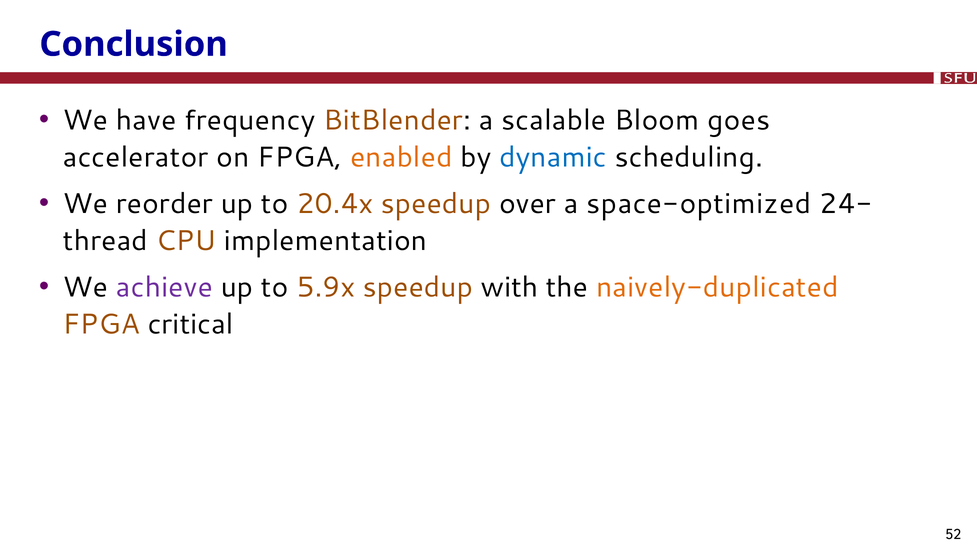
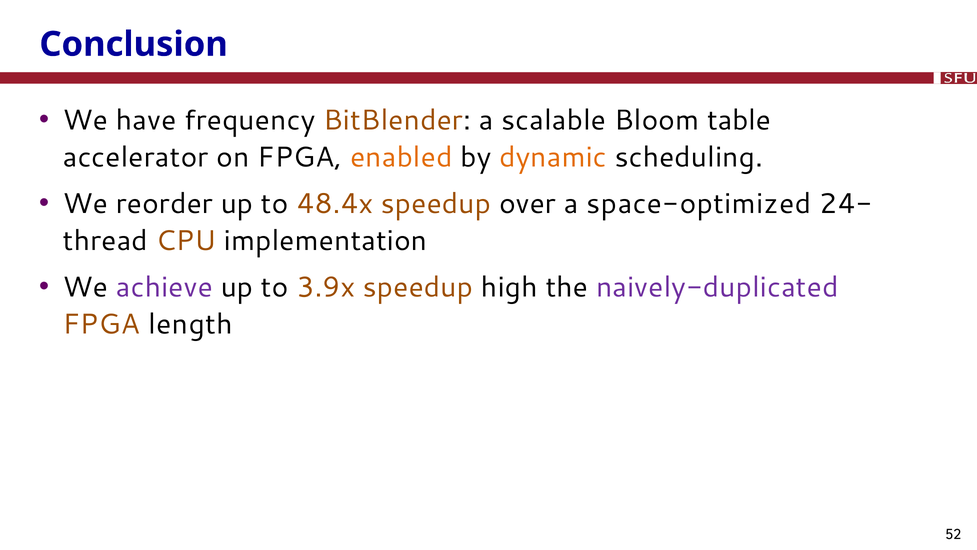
goes: goes -> table (739, 120)
dynamic colour: blue -> orange (553, 157)
20.4x: 20.4x -> 48.4x (335, 204)
5.9x: 5.9x -> 3.9x (326, 287)
with: with -> high (509, 287)
naively-duplicated colour: orange -> purple (717, 287)
critical: critical -> length (190, 324)
